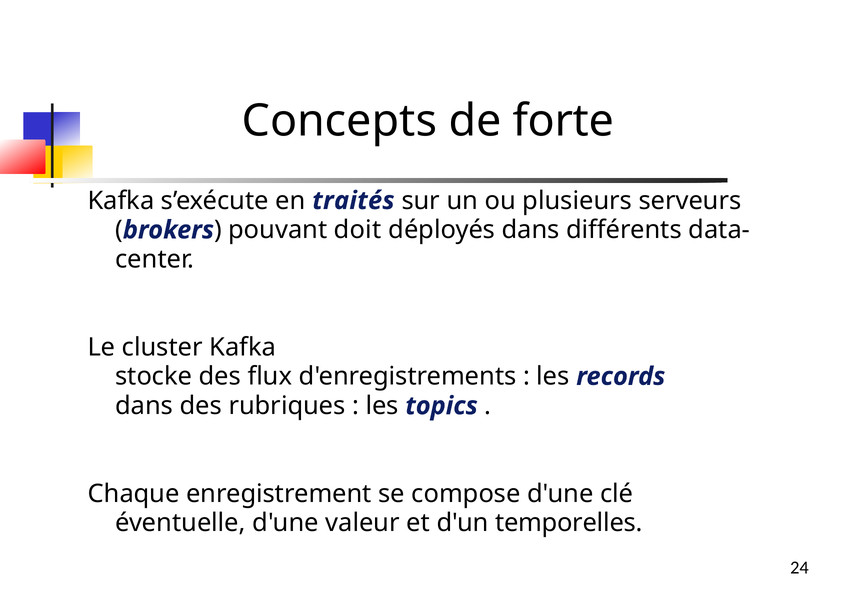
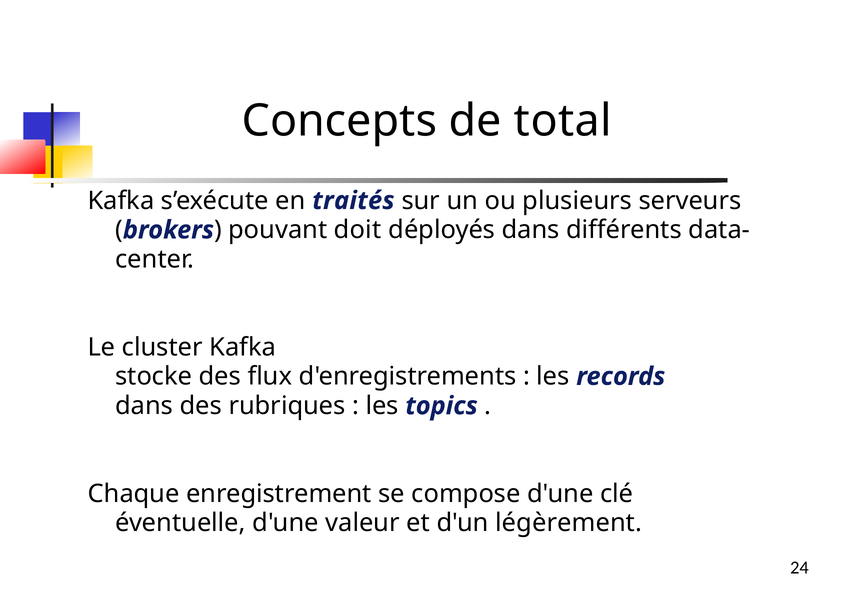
forte: forte -> total (563, 121)
temporelles: temporelles -> légèrement (569, 523)
